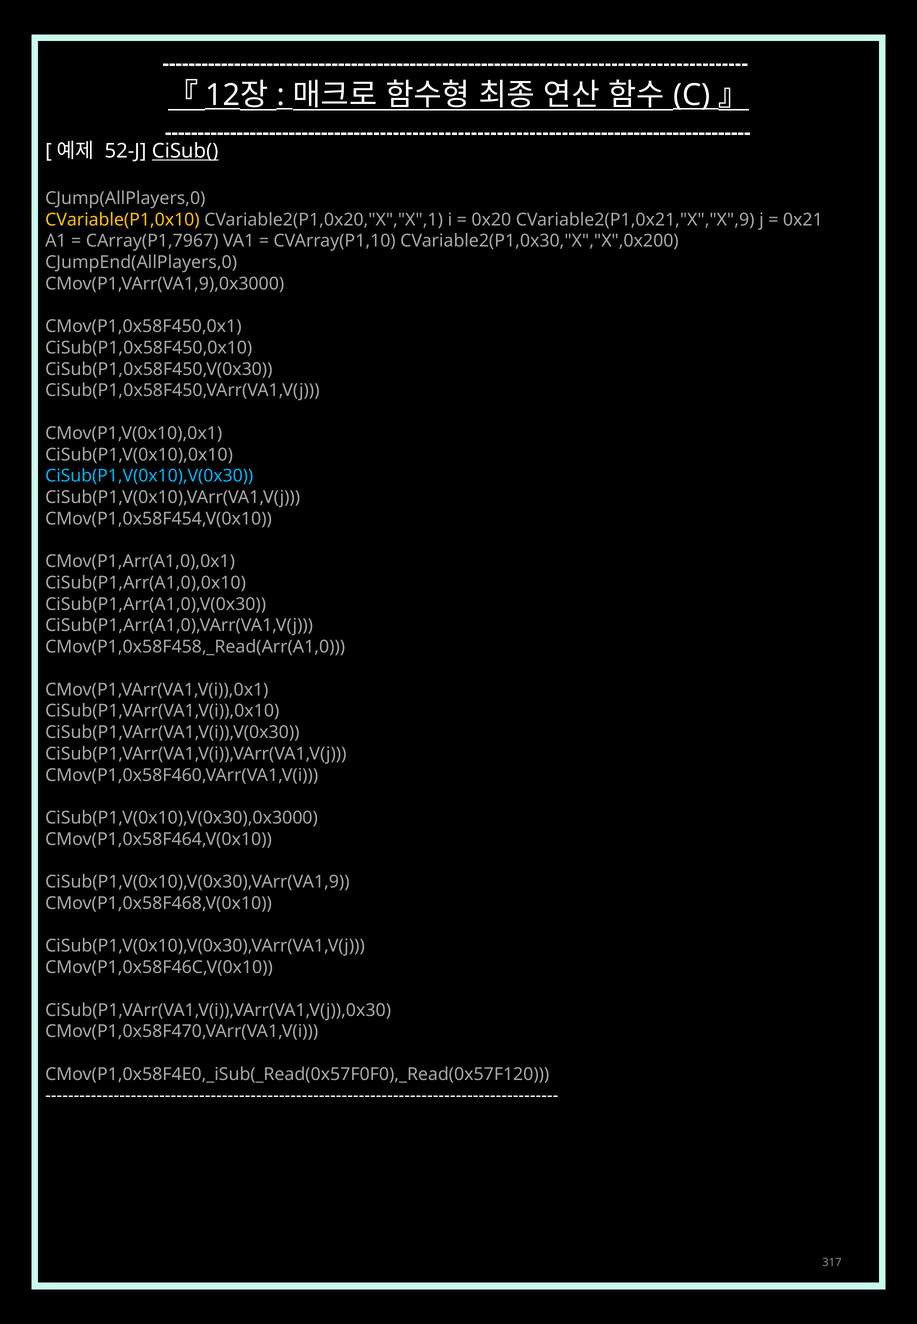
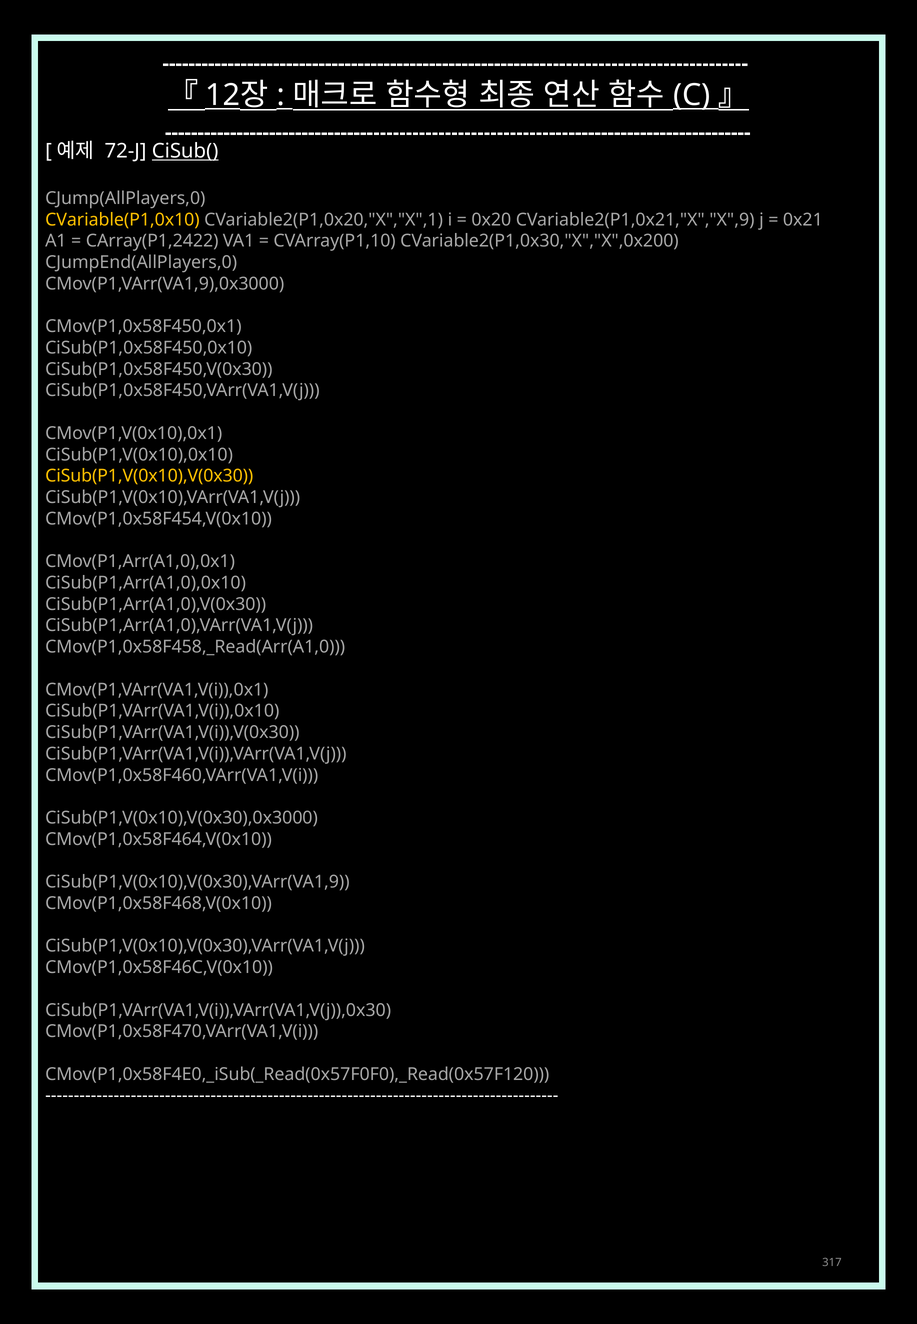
52-J: 52-J -> 72-J (126, 151)
CArray(P1,7967: CArray(P1,7967 -> CArray(P1,2422 (152, 241)
CiSub(P1,V(0x10),V(0x30 colour: light blue -> yellow (149, 476)
